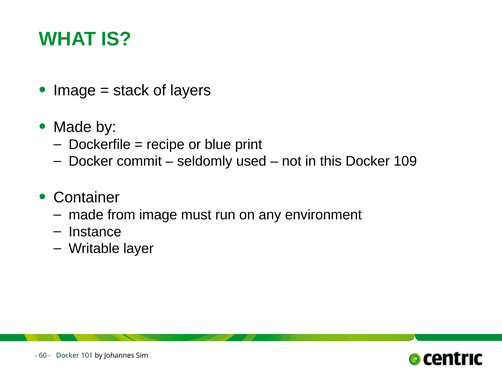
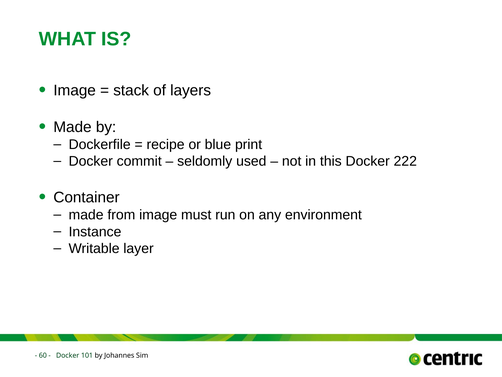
109: 109 -> 222 (405, 161)
